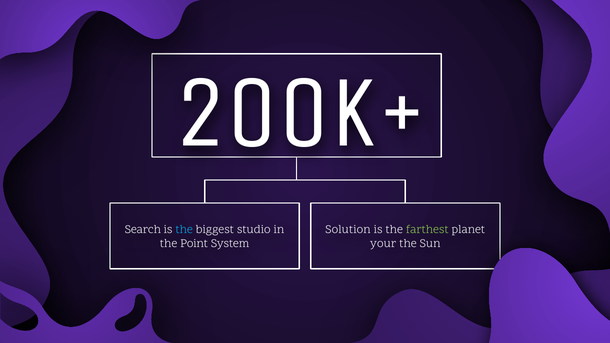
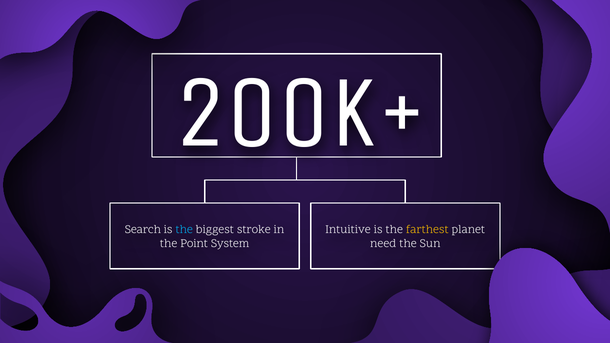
studio: studio -> stroke (254, 229)
Solution: Solution -> Intuitive (348, 229)
farthest colour: light green -> yellow (427, 229)
your: your -> need (383, 243)
